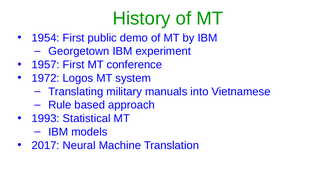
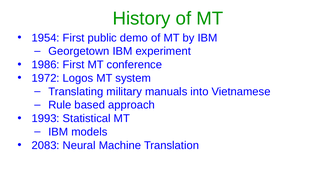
1957: 1957 -> 1986 (46, 65)
2017: 2017 -> 2083 (46, 145)
